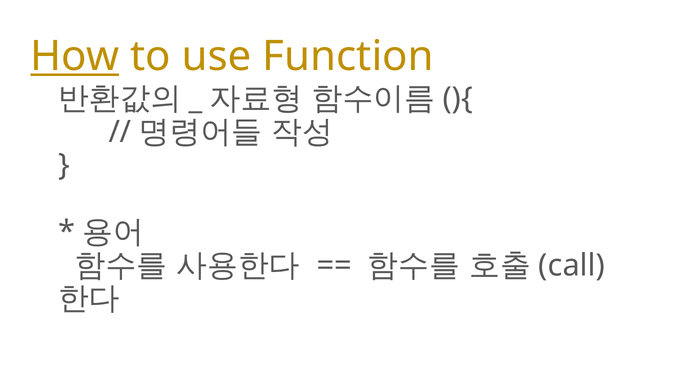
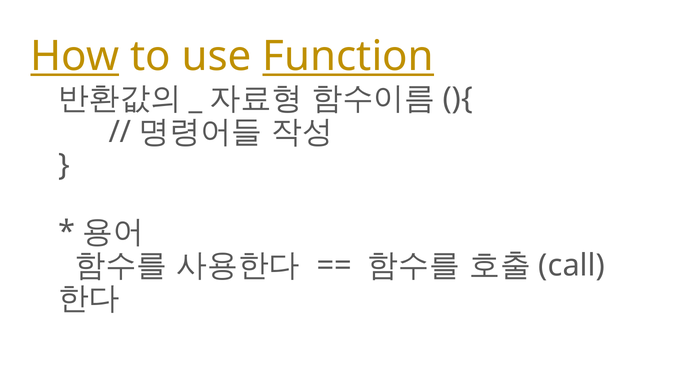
Function underline: none -> present (348, 56)
